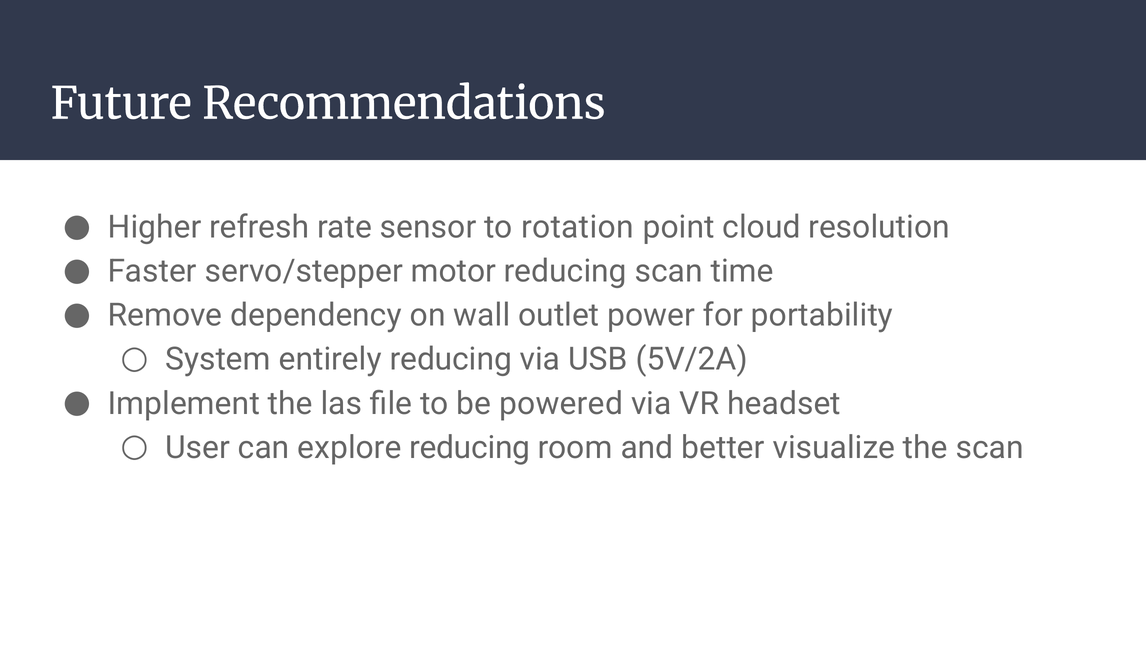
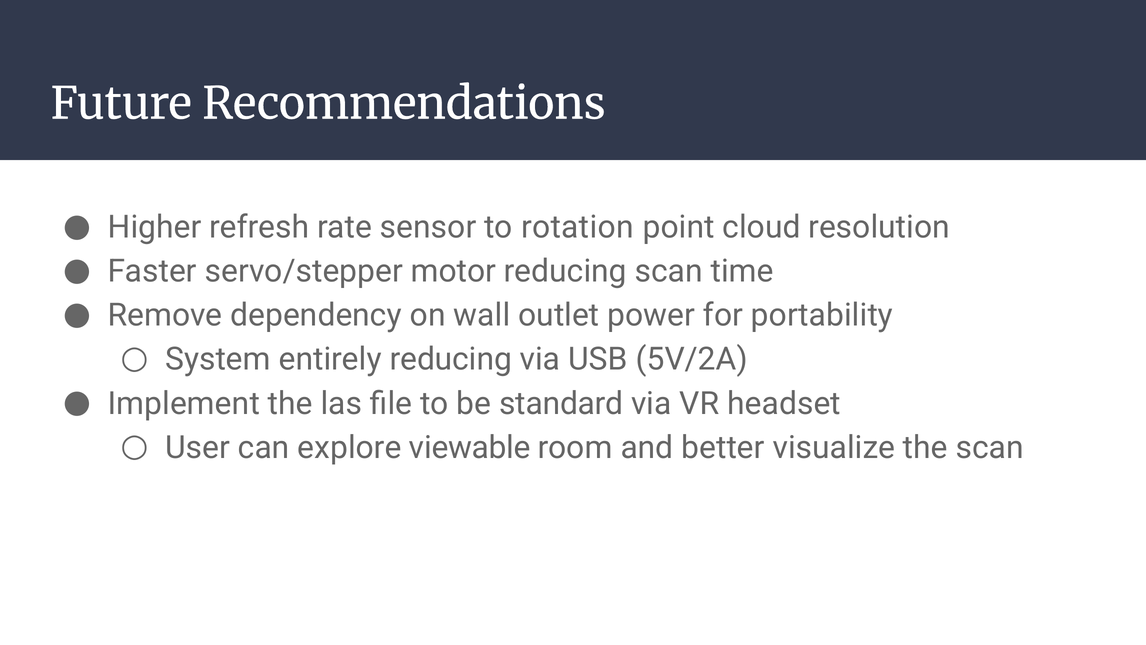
powered: powered -> standard (561, 403)
explore reducing: reducing -> viewable (470, 447)
